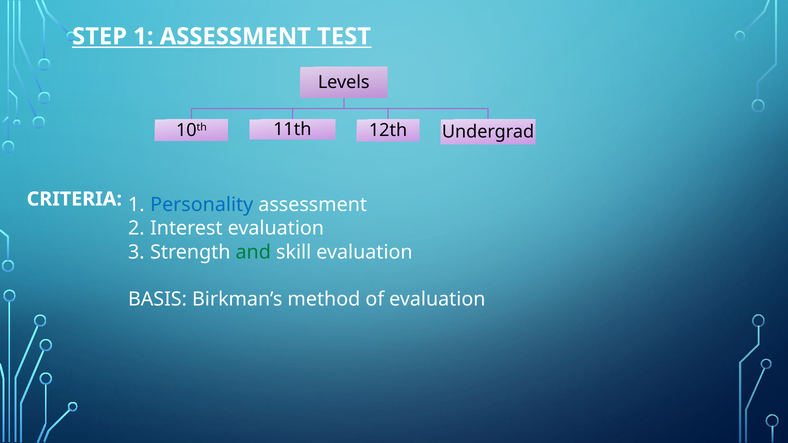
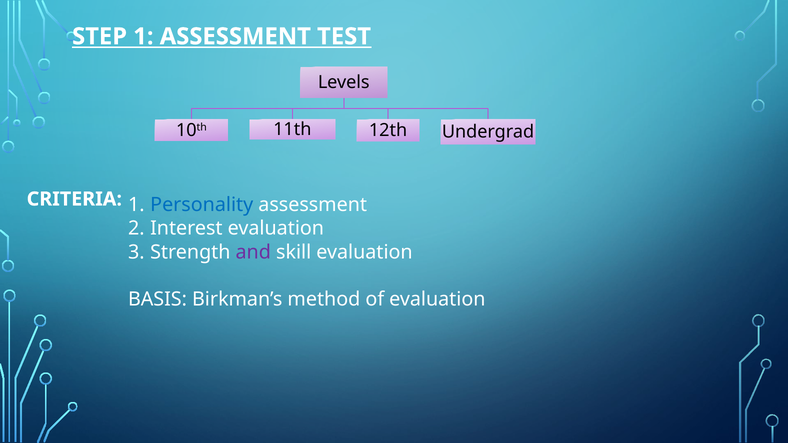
and colour: green -> purple (253, 252)
